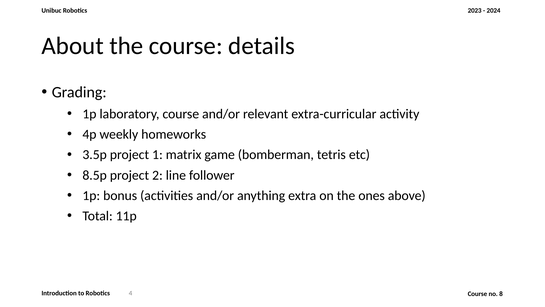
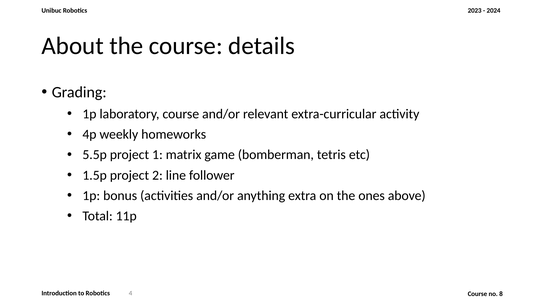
3.5p: 3.5p -> 5.5p (95, 155)
8.5p: 8.5p -> 1.5p (95, 175)
